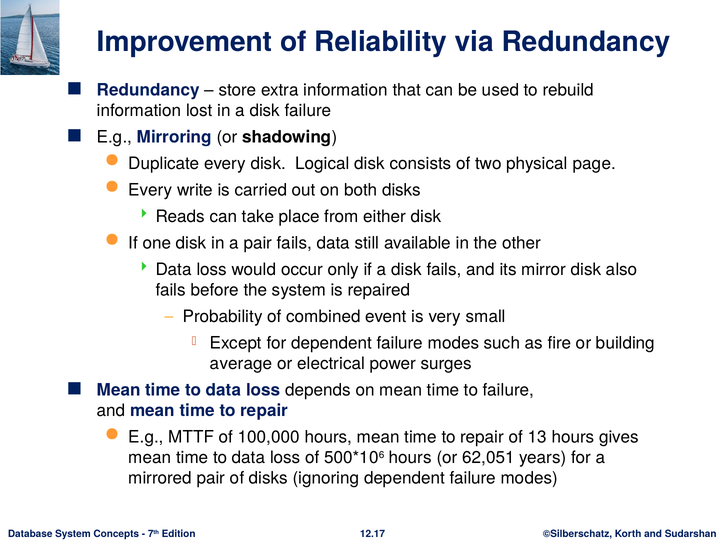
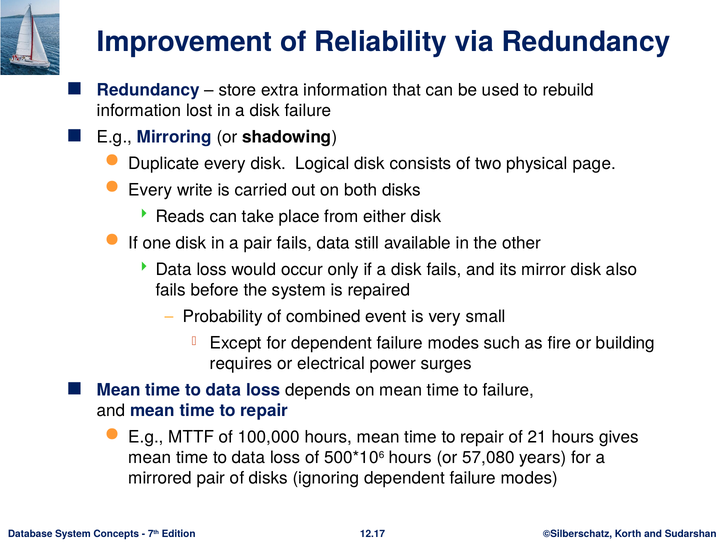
average: average -> requires (241, 364)
13: 13 -> 21 (537, 437)
62,051: 62,051 -> 57,080 (488, 458)
